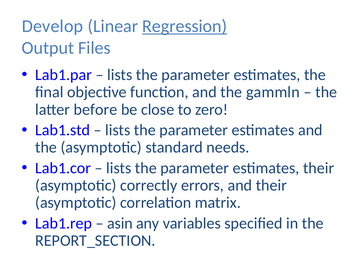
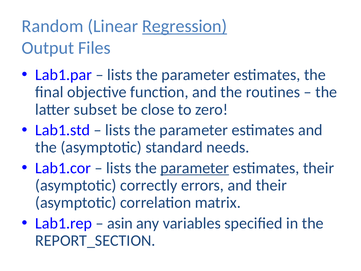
Develop: Develop -> Random (53, 26)
gammln: gammln -> routines (273, 92)
before: before -> subset (95, 109)
parameter underline: none -> present (195, 168)
